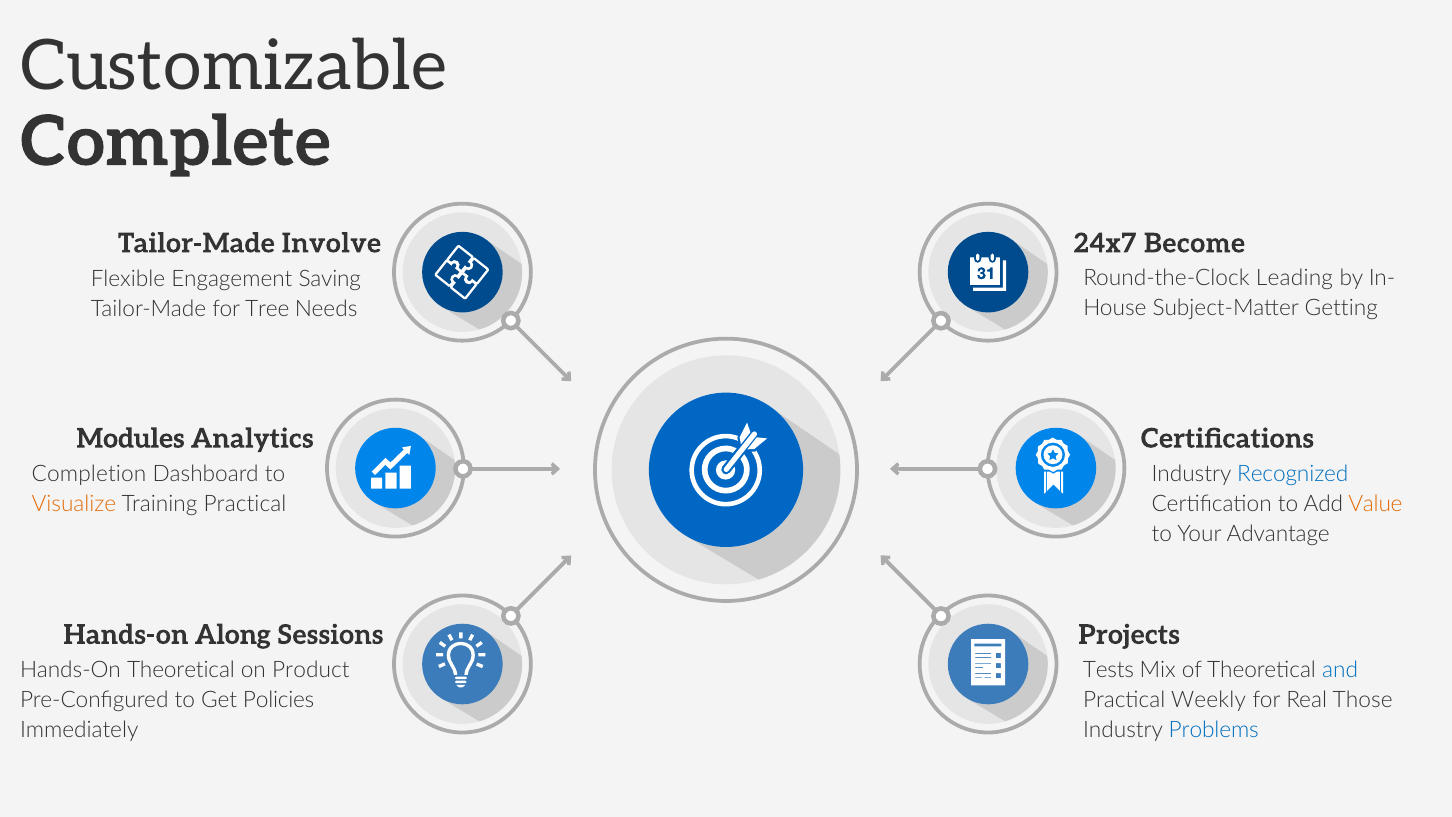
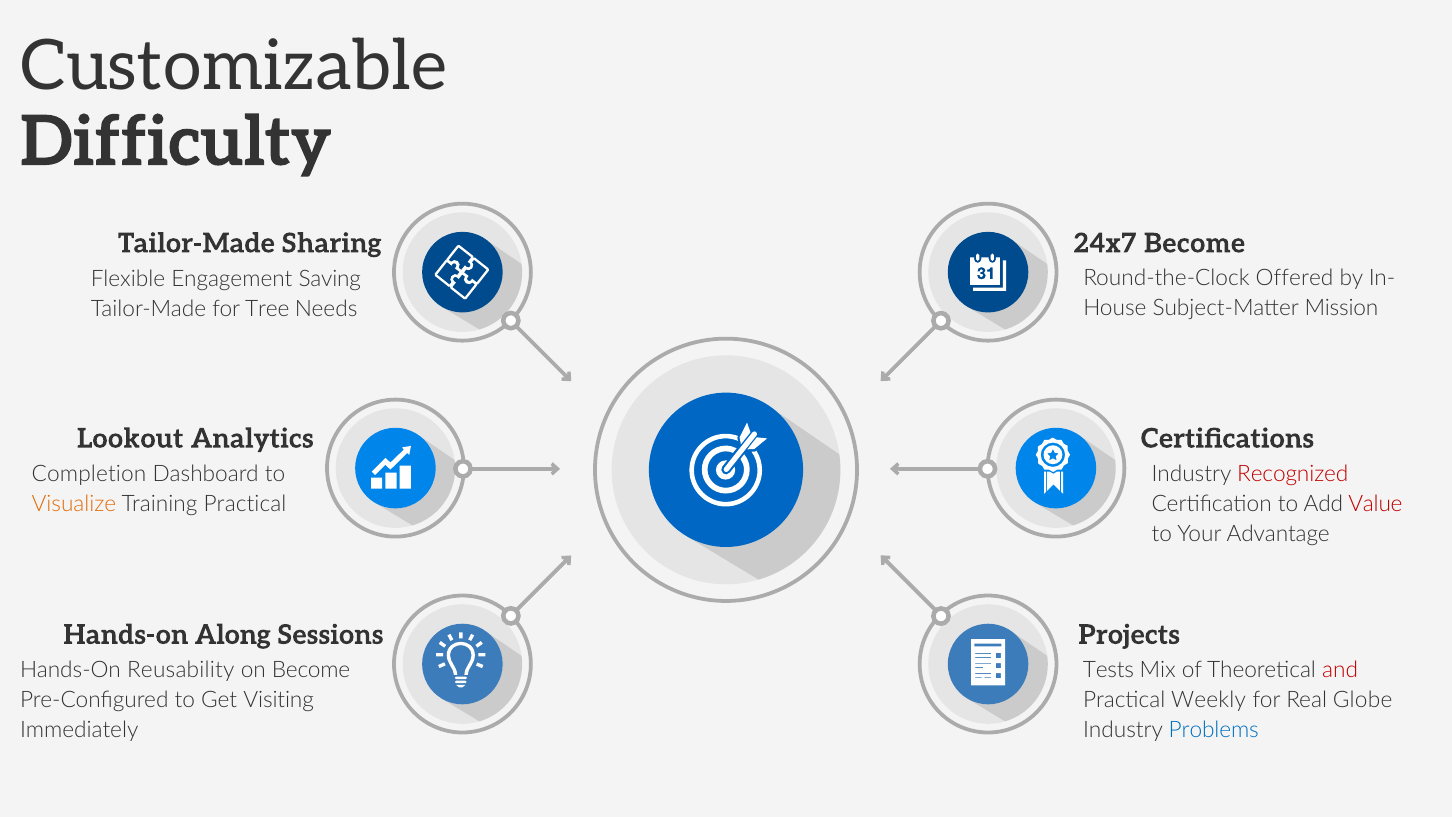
Complete: Complete -> Difficulty (176, 142)
Involve: Involve -> Sharing (332, 243)
Leading: Leading -> Offered (1295, 278)
Getting: Getting -> Mission (1341, 308)
Modules: Modules -> Lookout (130, 439)
Recognized colour: blue -> red (1293, 473)
Value colour: orange -> red (1375, 503)
Hands-On Theoretical: Theoretical -> Reusability (181, 670)
on Product: Product -> Become (311, 670)
and colour: blue -> red (1340, 670)
Policies: Policies -> Visiting (279, 700)
Those: Those -> Globe (1363, 700)
